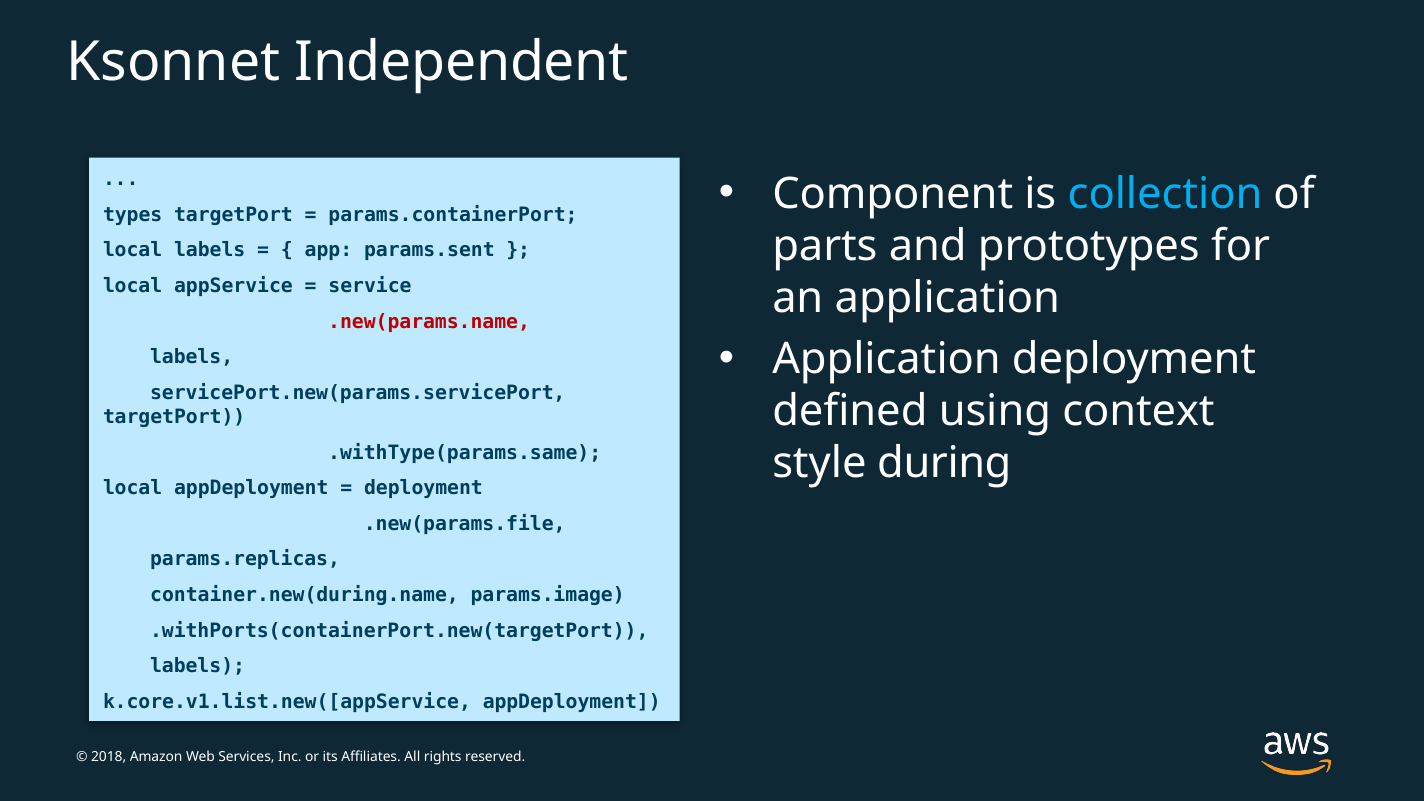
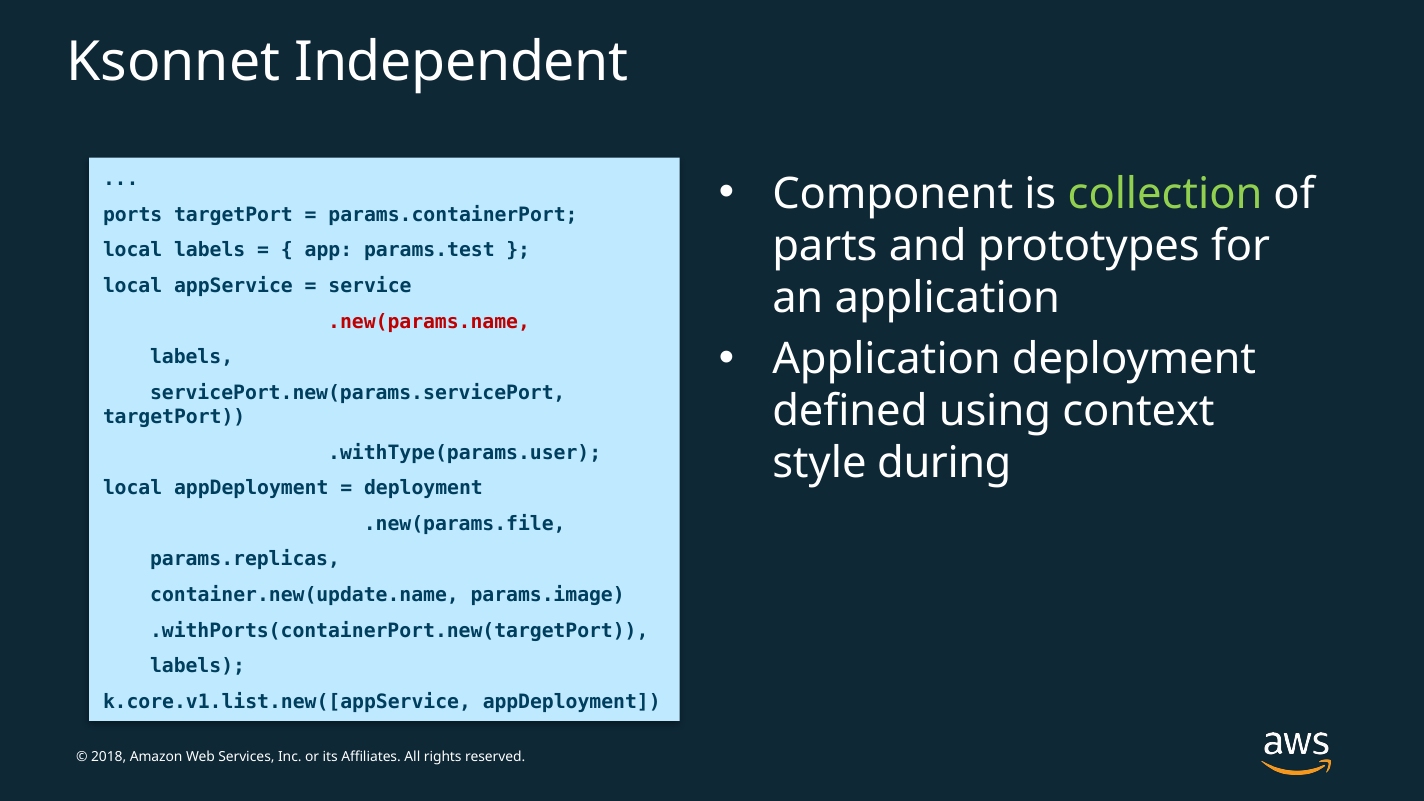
collection colour: light blue -> light green (1165, 194)
types: types -> ports (133, 215)
params.sent: params.sent -> params.test (429, 250)
.withType(params.same: .withType(params.same -> .withType(params.user (465, 453)
container.new(during.name: container.new(during.name -> container.new(update.name (305, 595)
